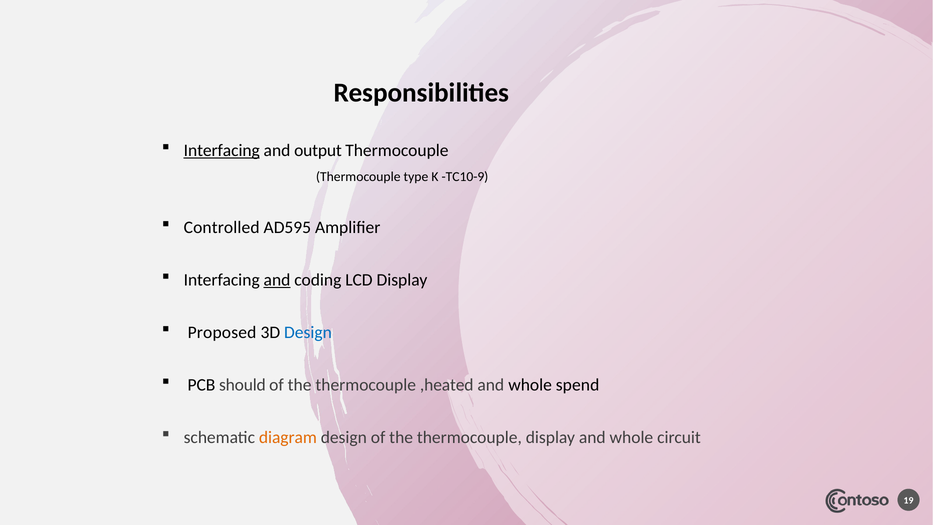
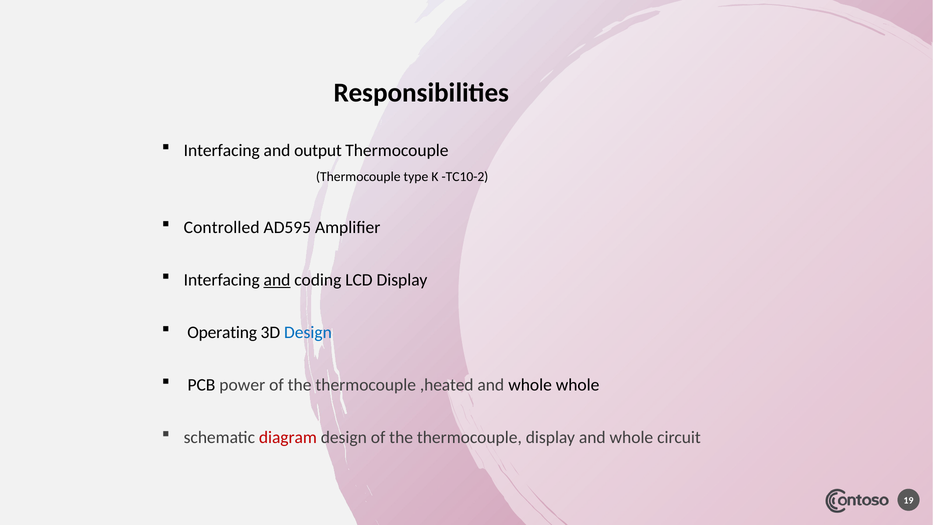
Interfacing underline: present -> none (222, 150)
TC10-9: TC10-9 -> TC10-2 (465, 177)
Proposed: Proposed -> Operating (222, 332)
should: should -> power (242, 385)
whole spend: spend -> whole (578, 385)
diagram colour: orange -> red (288, 437)
